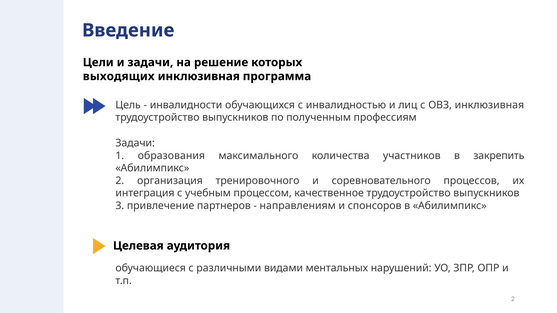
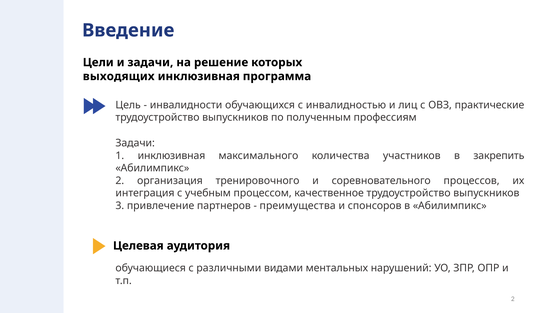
ОВЗ инклюзивная: инклюзивная -> практические (490, 105)
1 образования: образования -> инклюзивная (171, 156)
направлениям: направлениям -> преимущества (298, 206)
